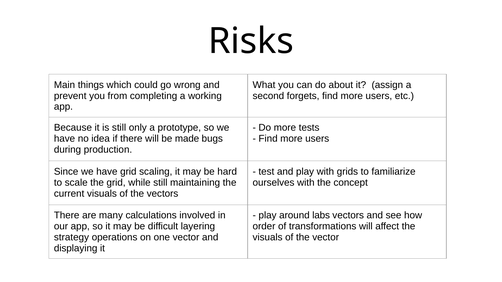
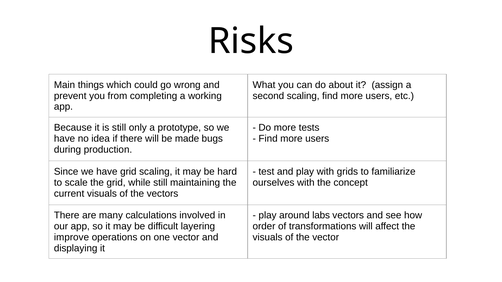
second forgets: forgets -> scaling (303, 96)
strategy: strategy -> improve (71, 238)
